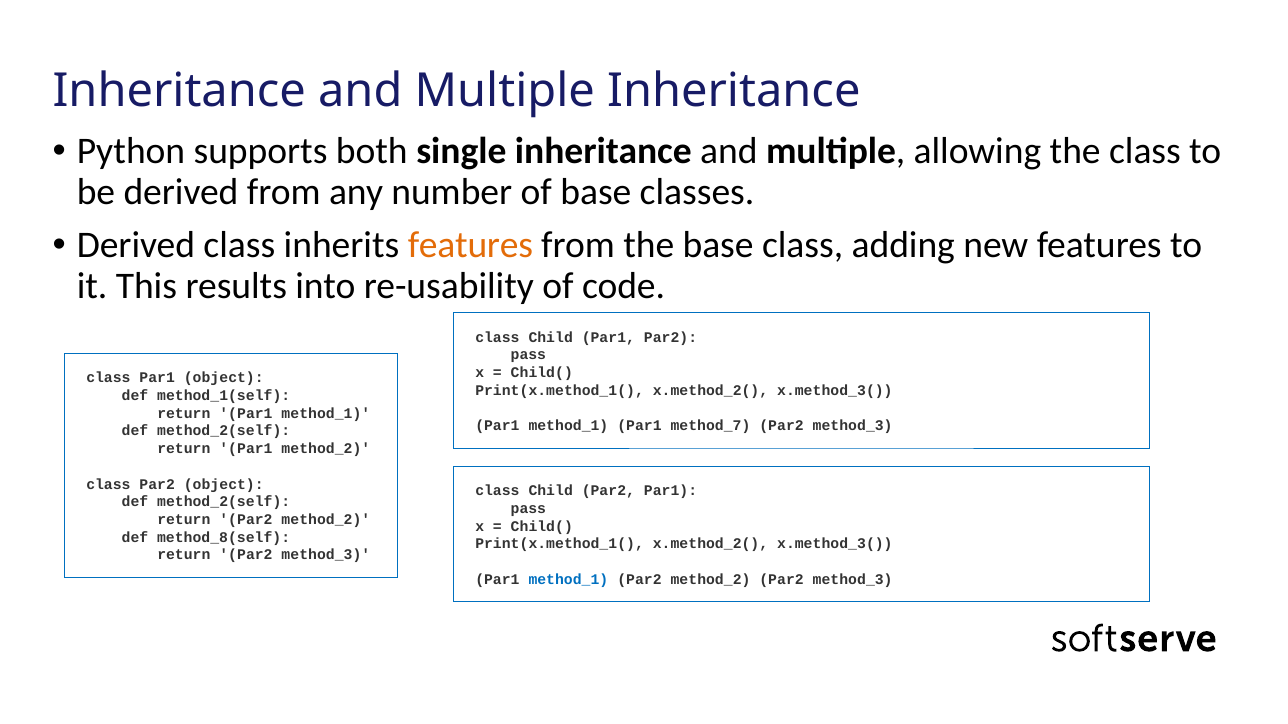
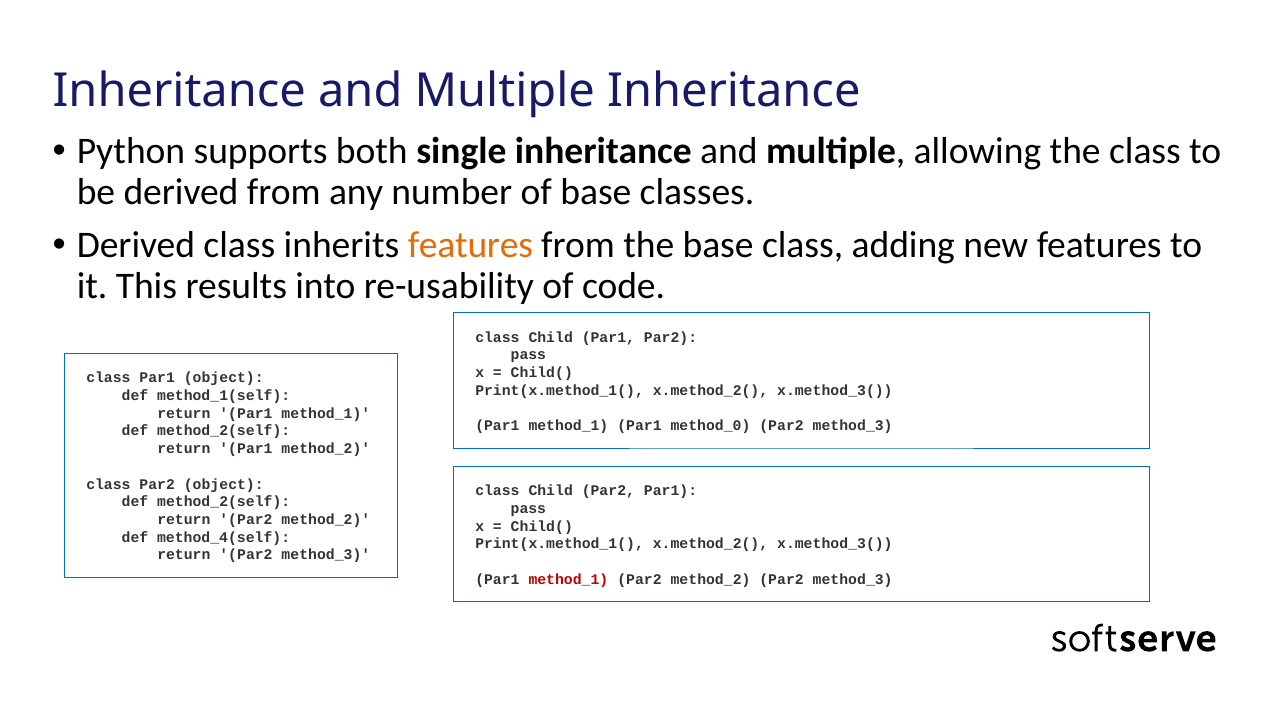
method_7: method_7 -> method_0 (711, 426)
method_8(self: method_8(self -> method_4(self (224, 538)
method_1 colour: blue -> red (568, 580)
